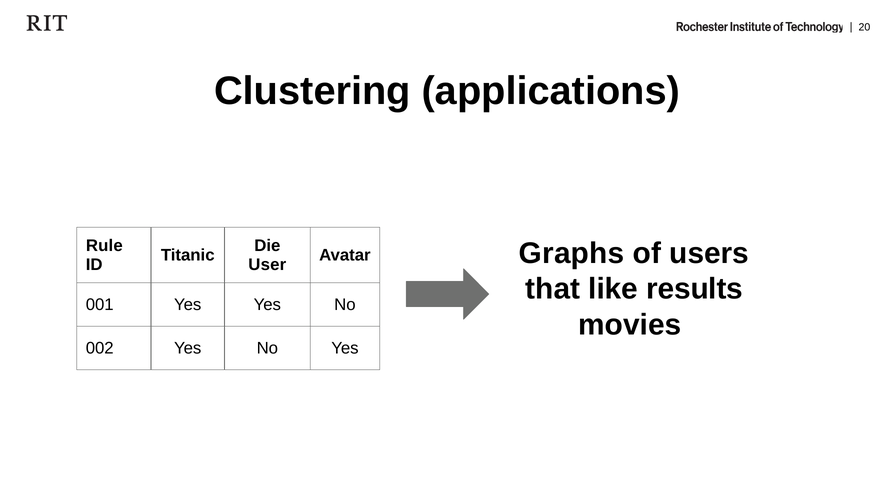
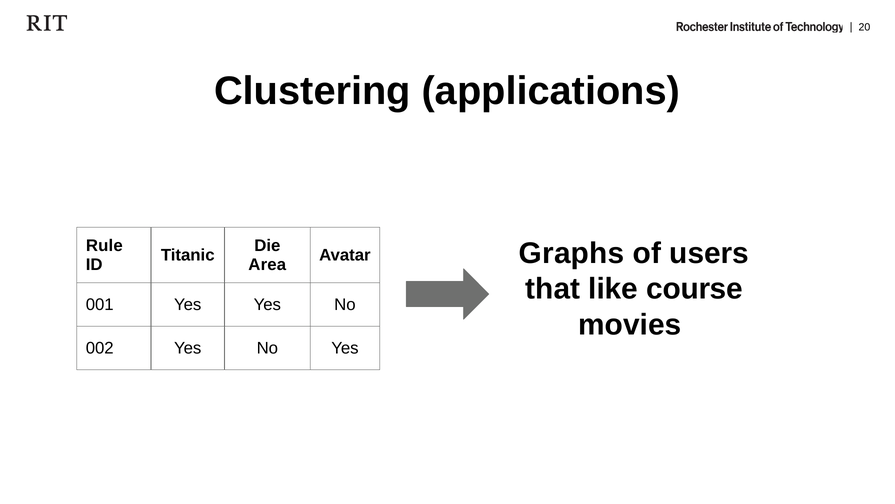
User: User -> Area (267, 264)
results: results -> course (695, 289)
